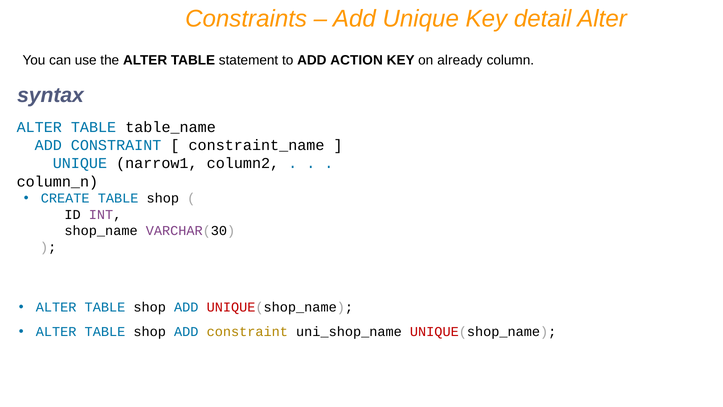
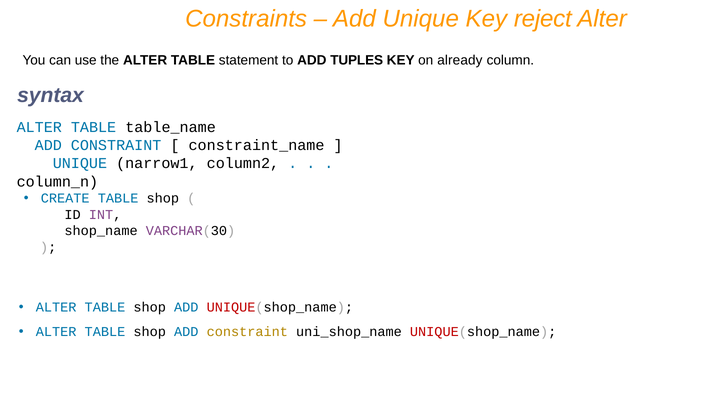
detail: detail -> reject (543, 19)
ACTION: ACTION -> TUPLES (357, 60)
